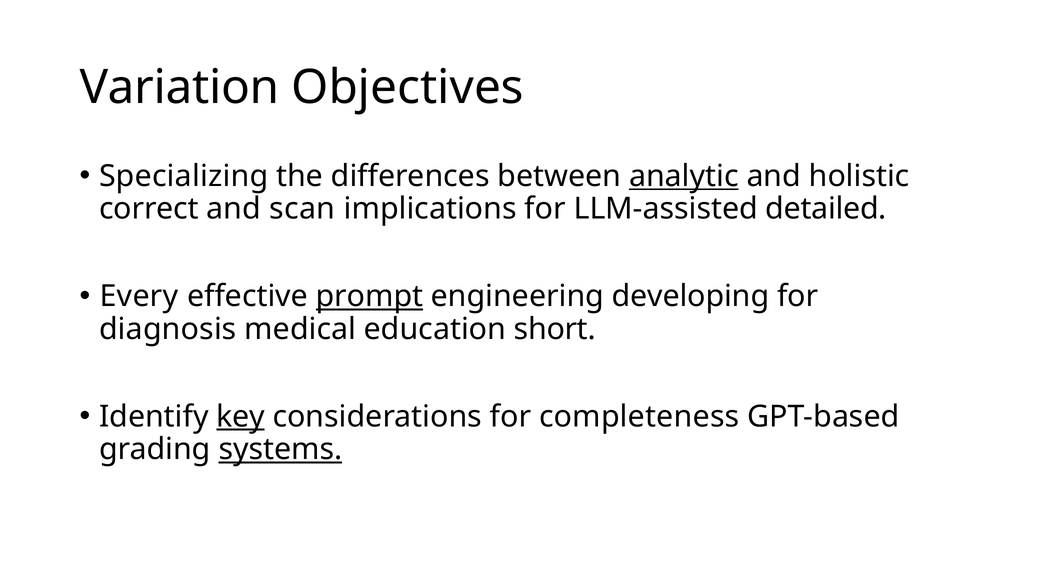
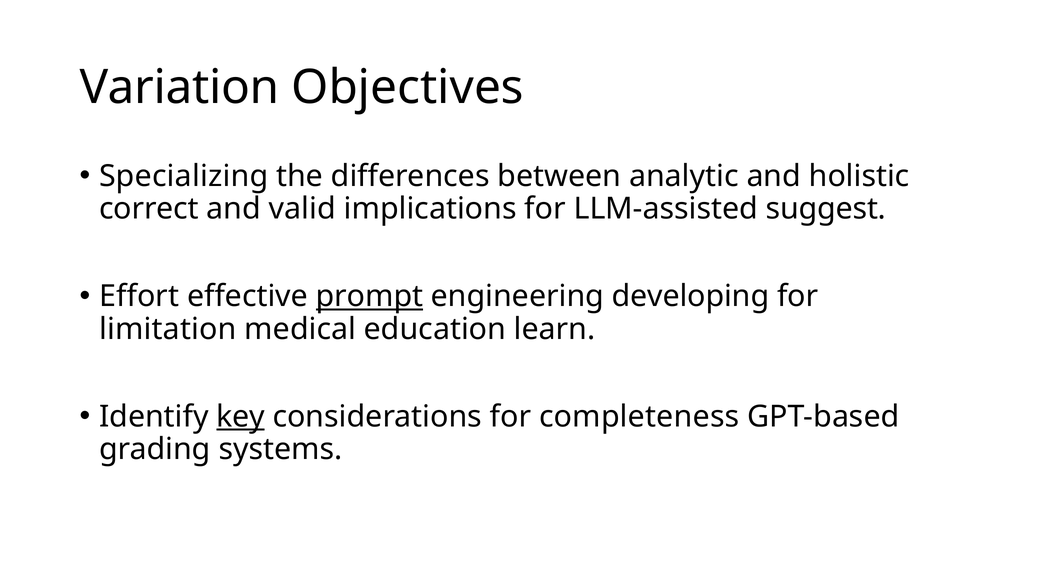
analytic underline: present -> none (684, 176)
scan: scan -> valid (302, 209)
detailed: detailed -> suggest (826, 209)
Every: Every -> Effort (139, 297)
diagnosis: diagnosis -> limitation (168, 330)
short: short -> learn (555, 330)
systems underline: present -> none (280, 450)
